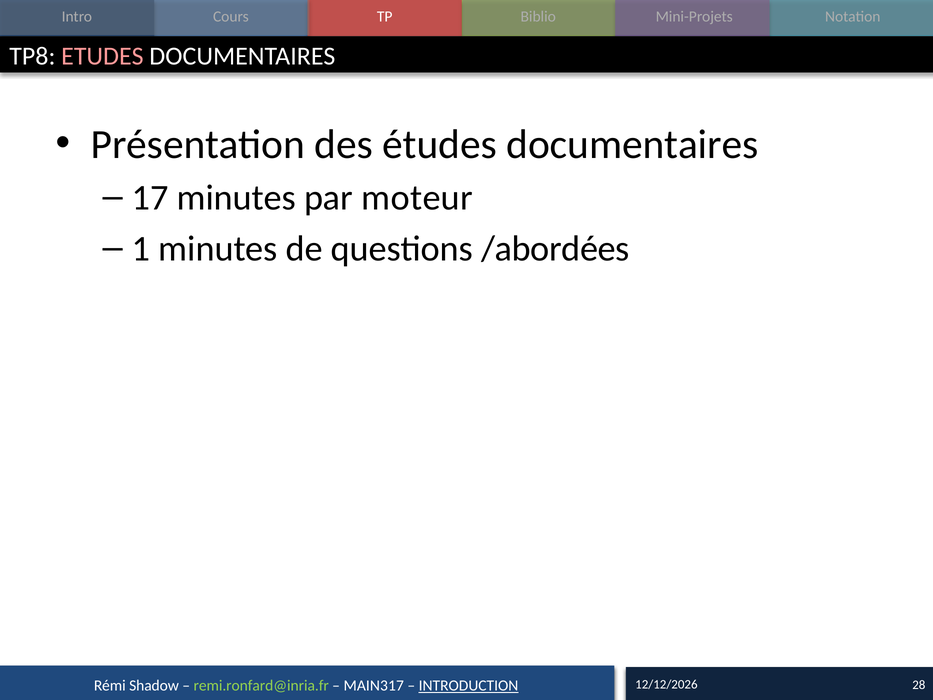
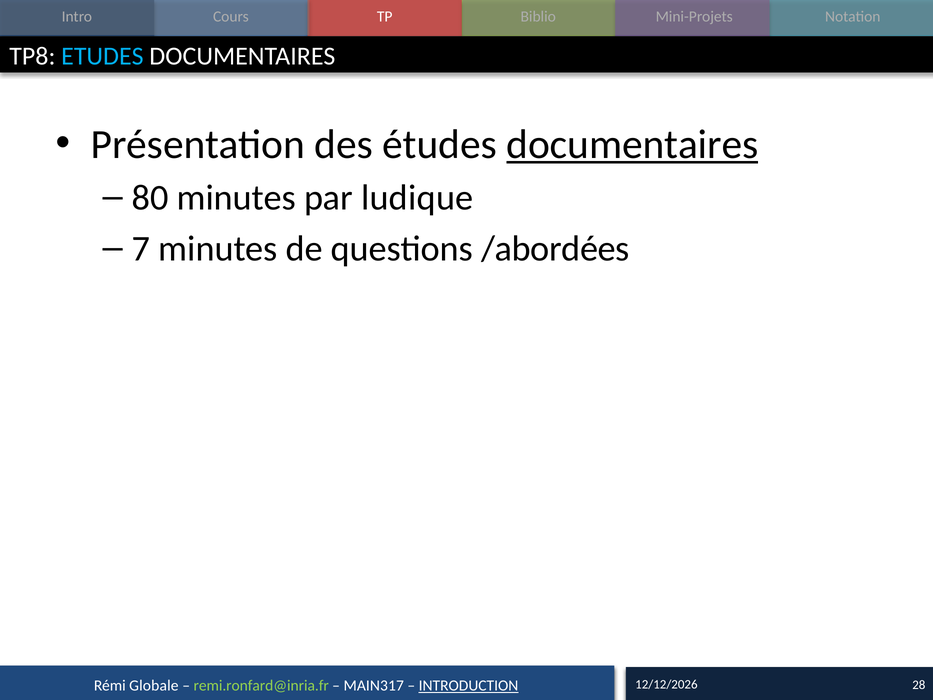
ETUDES colour: pink -> light blue (102, 56)
documentaires underline: none -> present (632, 144)
17: 17 -> 80 (150, 198)
moteur: moteur -> ludique (417, 198)
1: 1 -> 7 (141, 249)
Shadow: Shadow -> Globale (154, 685)
